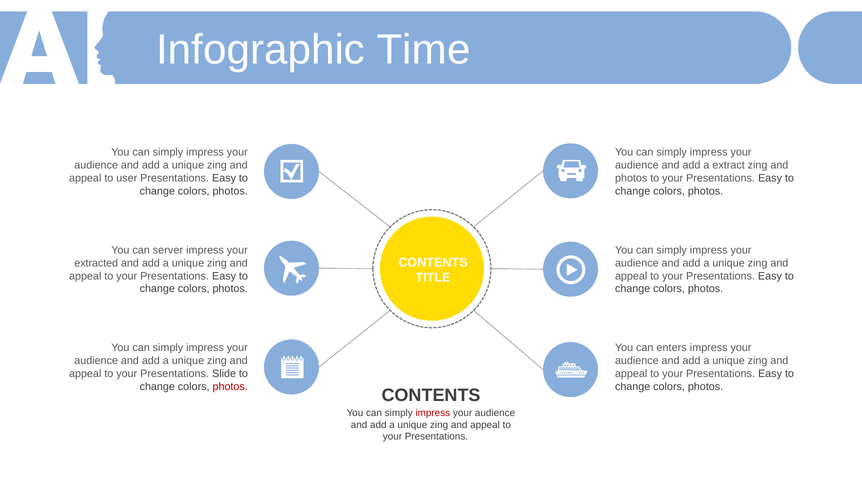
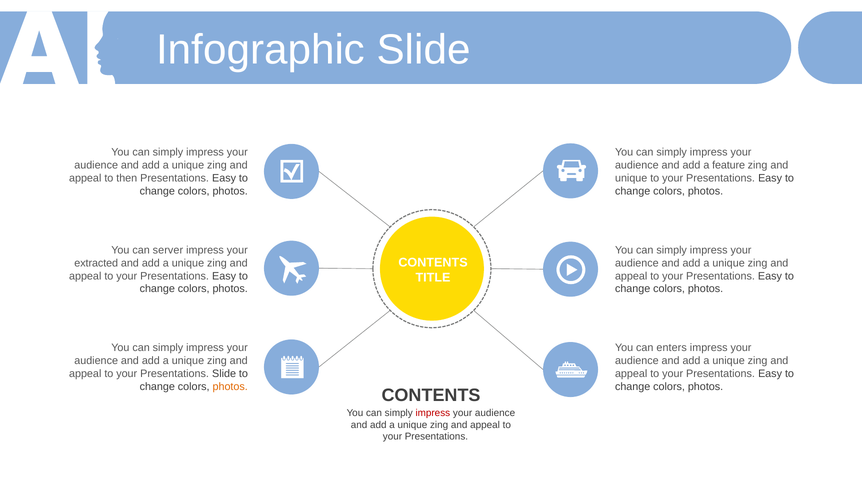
Infographic Time: Time -> Slide (424, 50)
extract: extract -> feature (729, 165)
user: user -> then (127, 178)
photos: photos -> unique (631, 178)
photos colour: red -> orange (230, 386)
